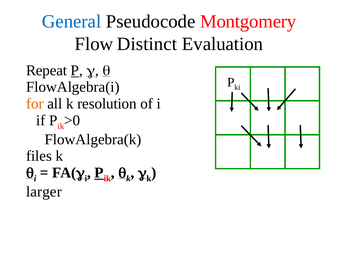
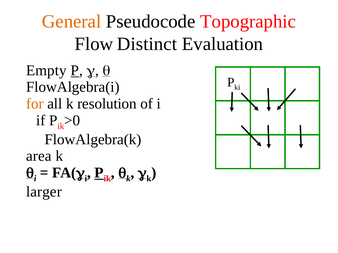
General colour: blue -> orange (72, 21)
Montgomery: Montgomery -> Topographic (248, 21)
Repeat: Repeat -> Empty (46, 71)
files: files -> area (39, 156)
